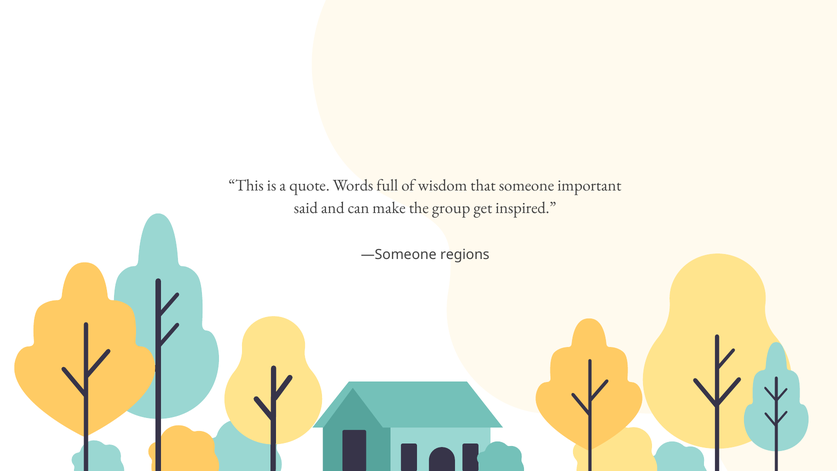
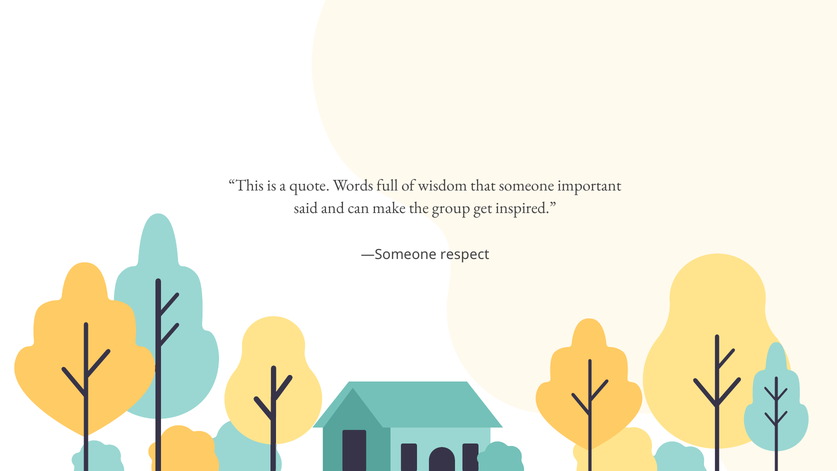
regions: regions -> respect (465, 255)
